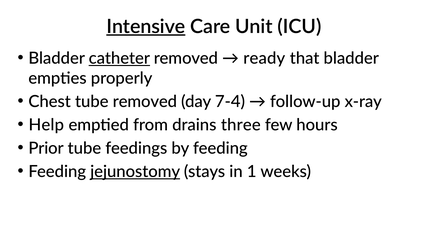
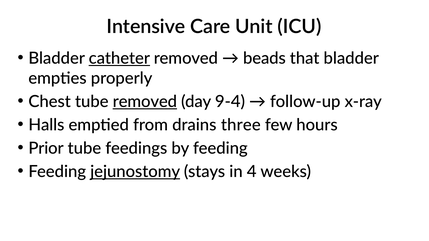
Intensive underline: present -> none (146, 27)
ready: ready -> beads (264, 58)
removed underline: none -> present (145, 102)
7-4: 7-4 -> 9-4 (230, 102)
Help: Help -> Halls (46, 125)
1: 1 -> 4 (252, 172)
